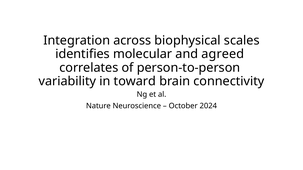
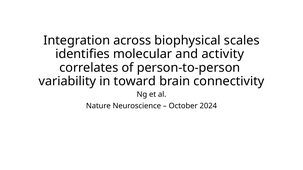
agreed: agreed -> activity (223, 54)
